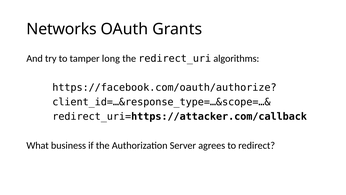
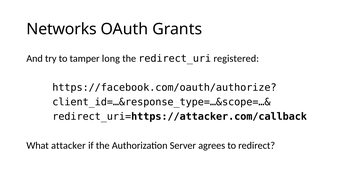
algorithms: algorithms -> registered (236, 58)
business: business -> attacker (68, 145)
